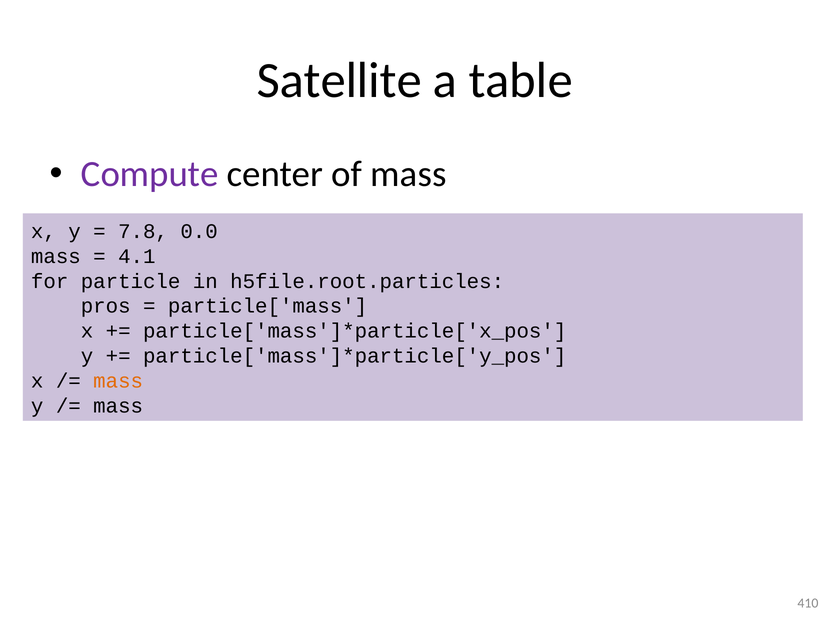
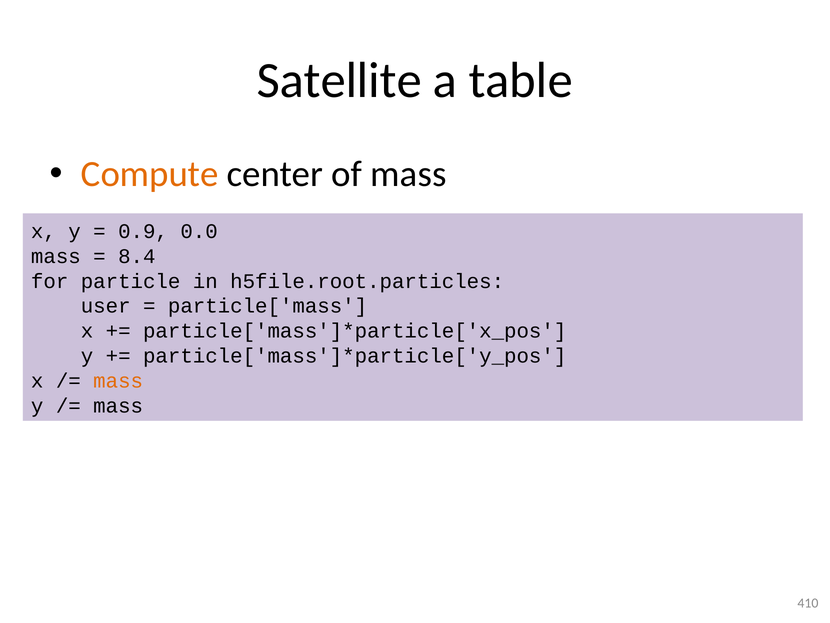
Compute colour: purple -> orange (150, 174)
7.8: 7.8 -> 0.9 (143, 231)
4.1: 4.1 -> 8.4 (137, 256)
pros: pros -> user (106, 306)
